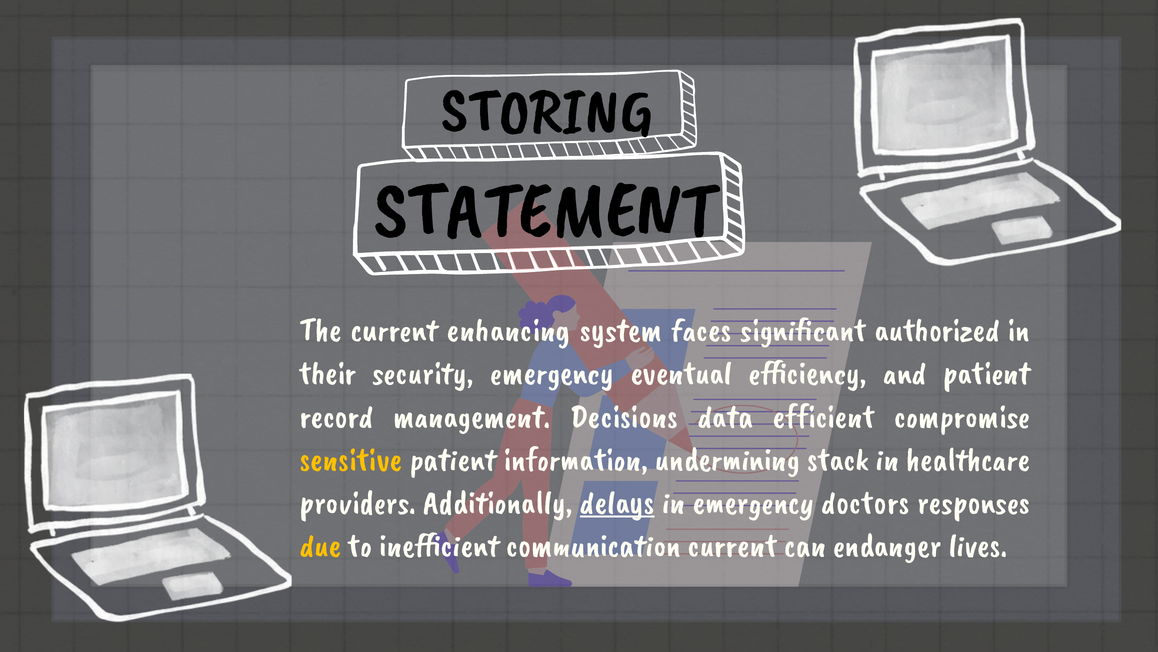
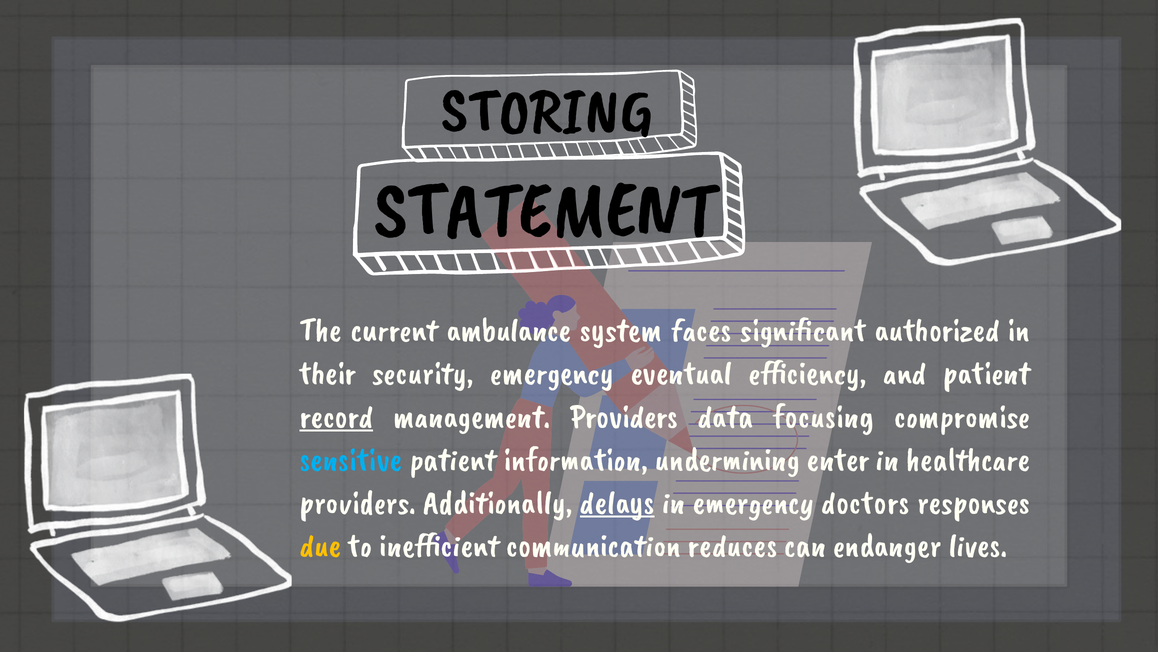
enhancing: enhancing -> ambulance (509, 330)
record underline: none -> present (337, 416)
management Decisions: Decisions -> Providers (624, 416)
efficient: efficient -> focusing (824, 416)
sensitive colour: yellow -> light blue (351, 459)
stack: stack -> enter (838, 459)
communication current: current -> reduces (733, 545)
